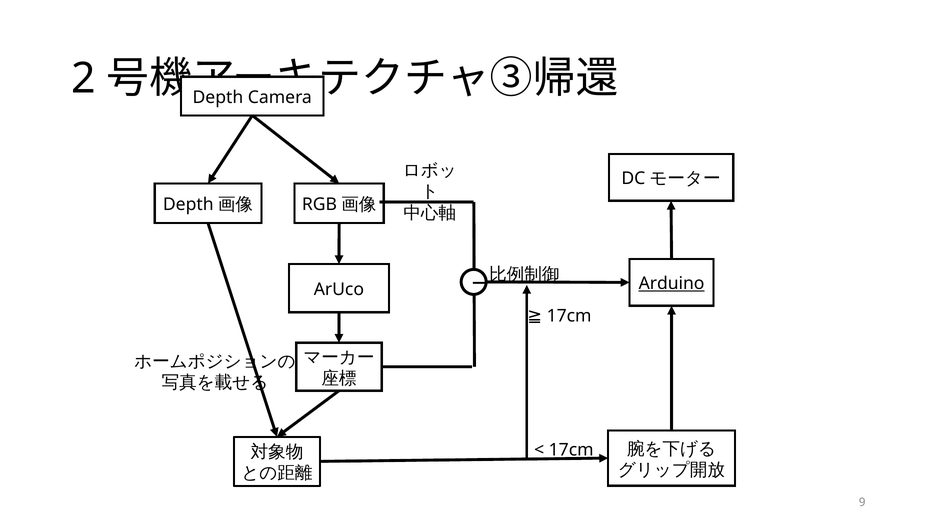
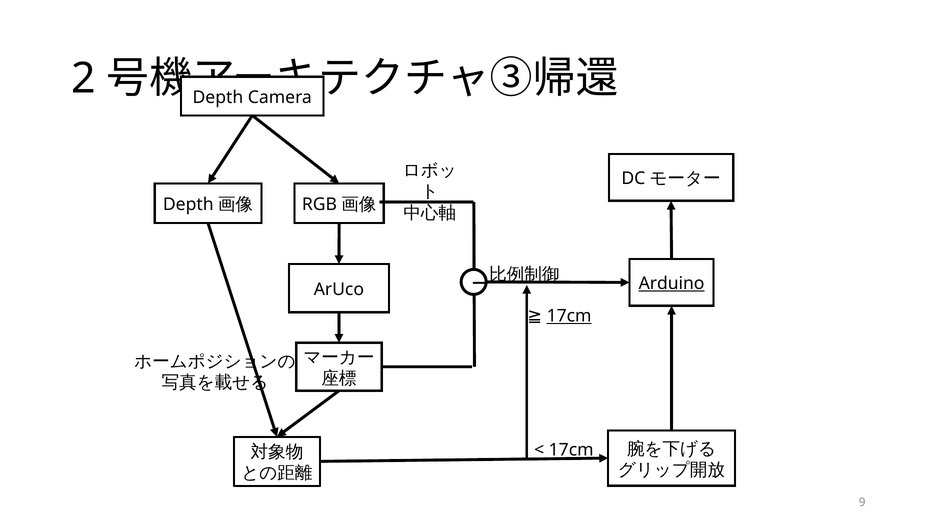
17cm underline: none -> present (569, 316)
